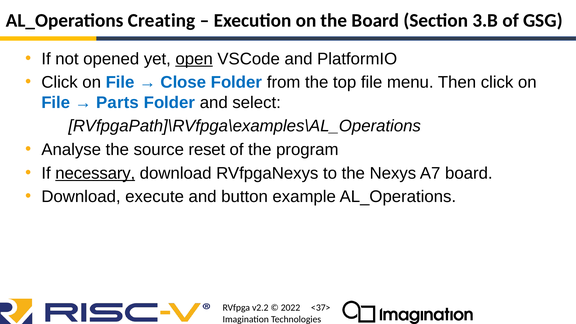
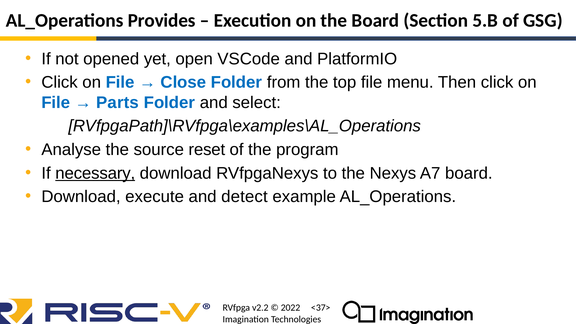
Creating: Creating -> Provides (162, 20)
3.B: 3.B -> 5.B (485, 20)
open underline: present -> none (194, 59)
button: button -> detect (244, 197)
